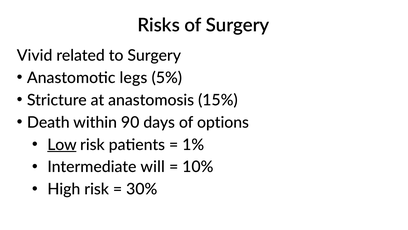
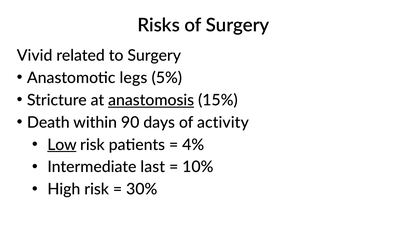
anastomosis underline: none -> present (151, 100)
options: options -> activity (223, 122)
1%: 1% -> 4% (193, 144)
will: will -> last (153, 167)
